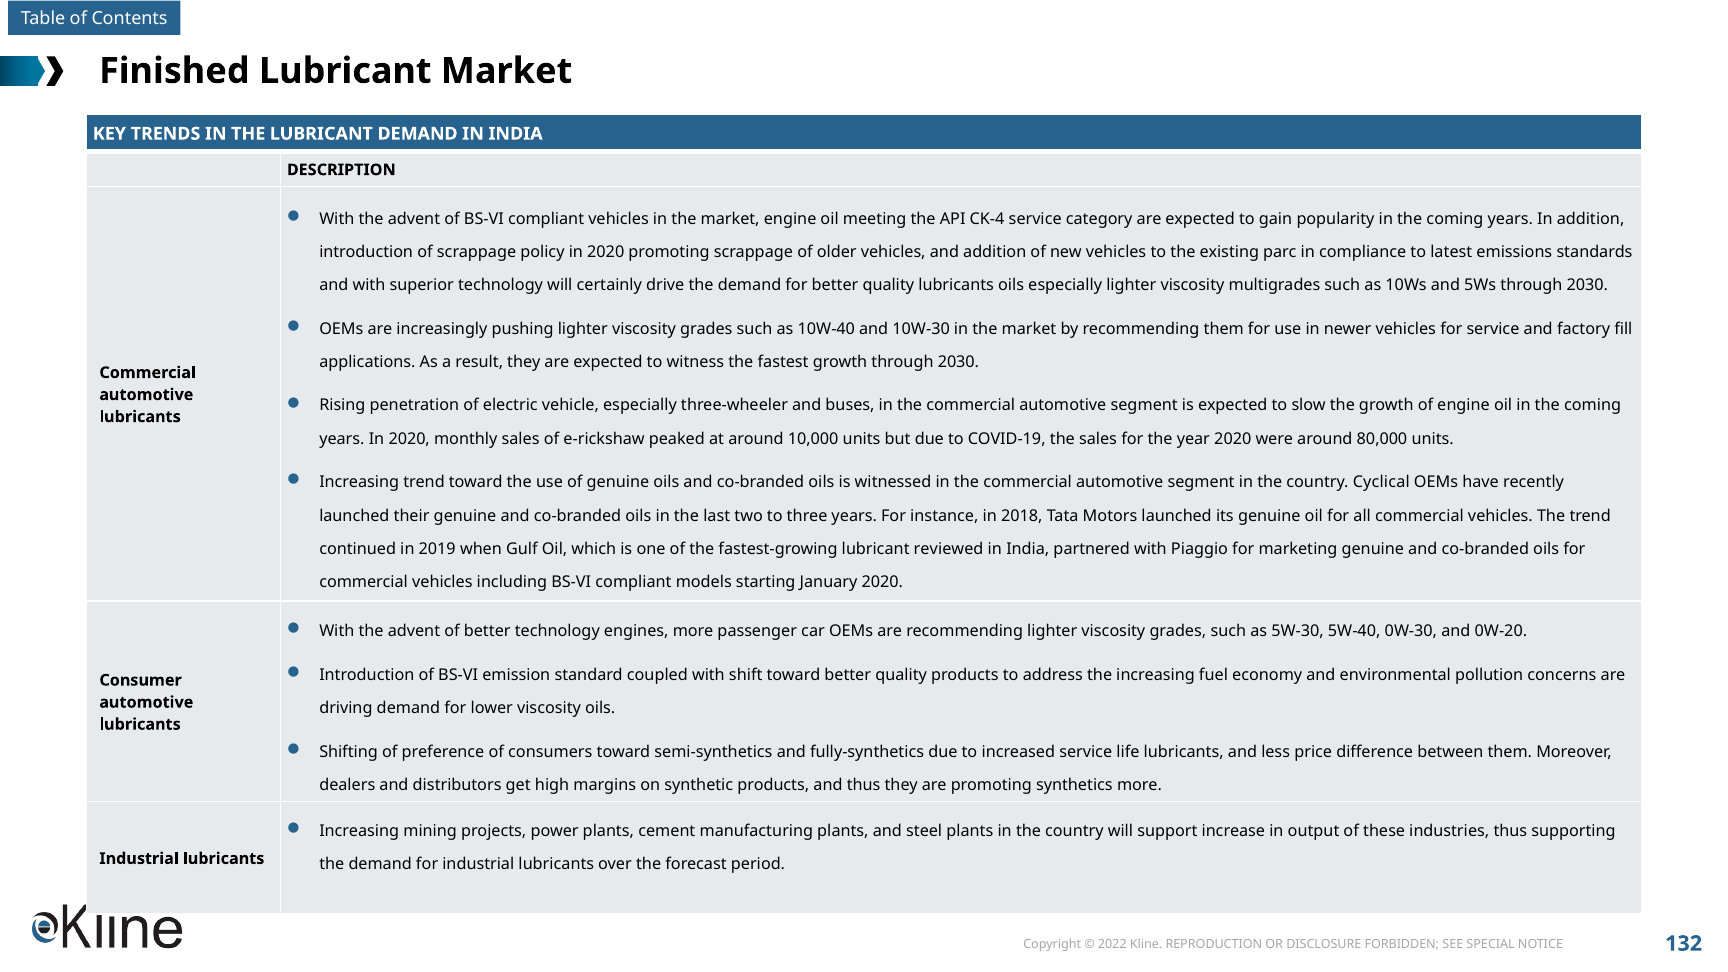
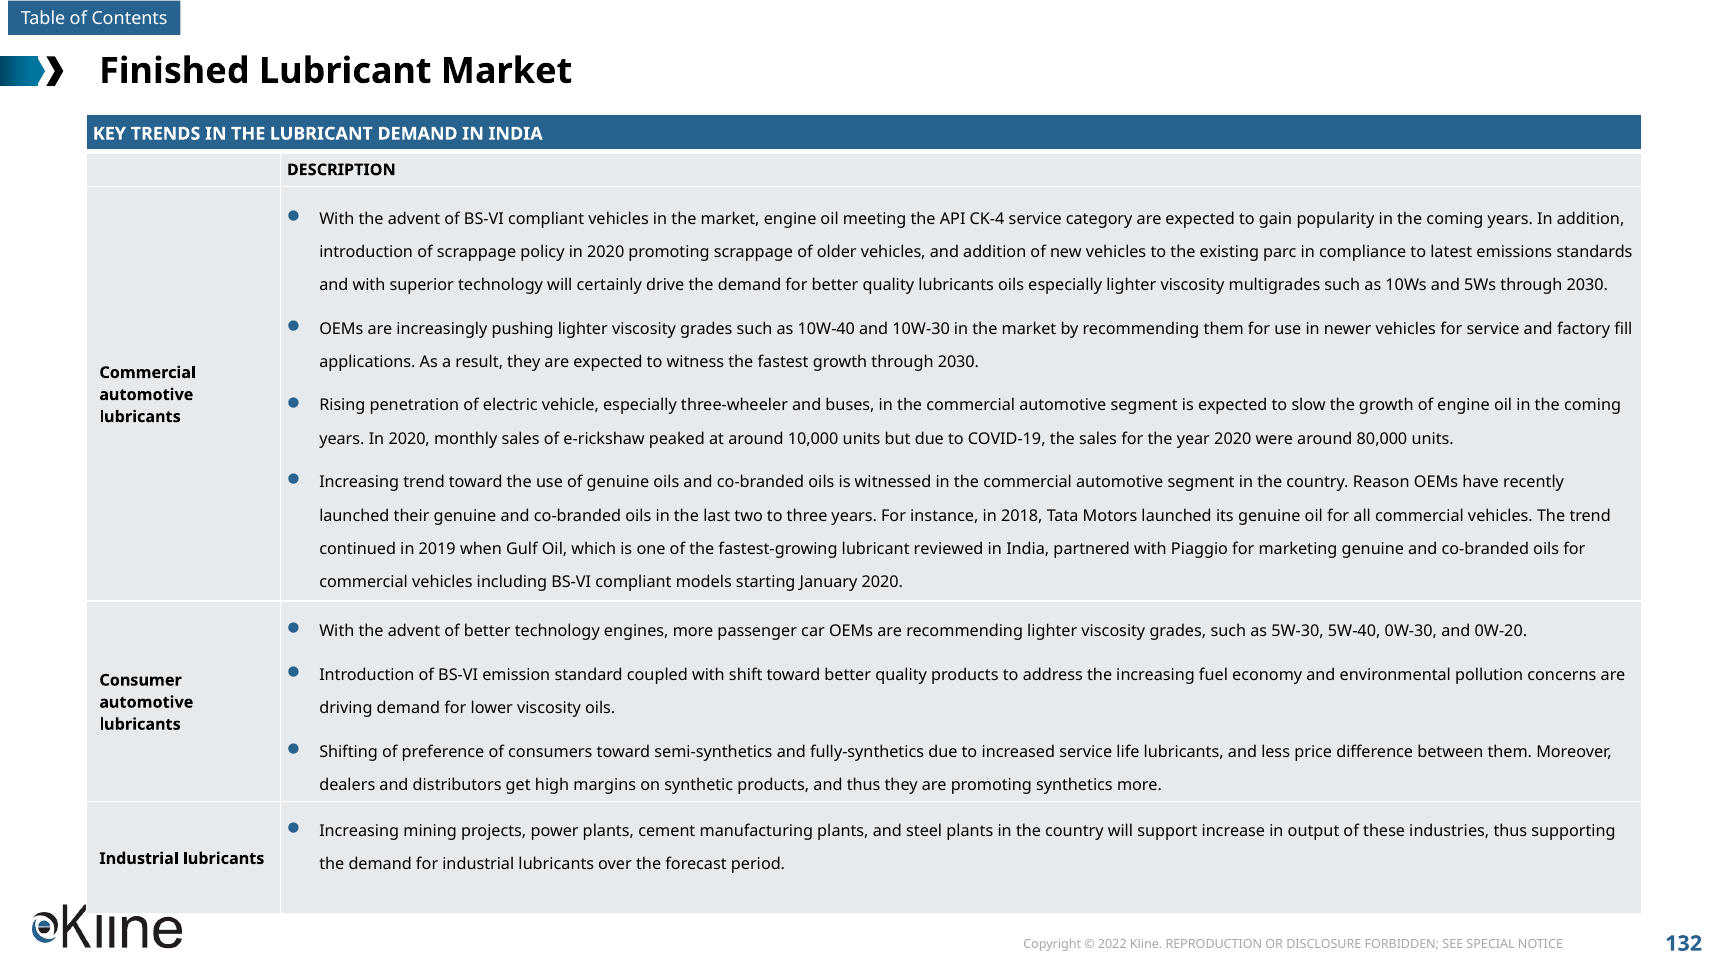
Cyclical: Cyclical -> Reason (1381, 483)
